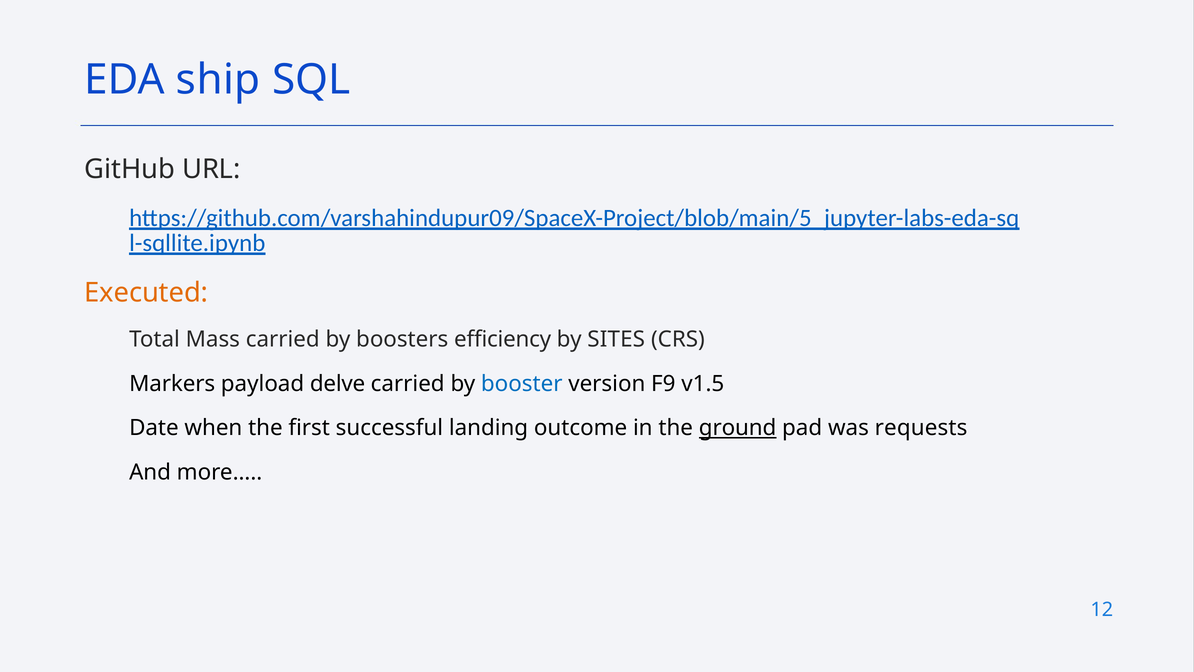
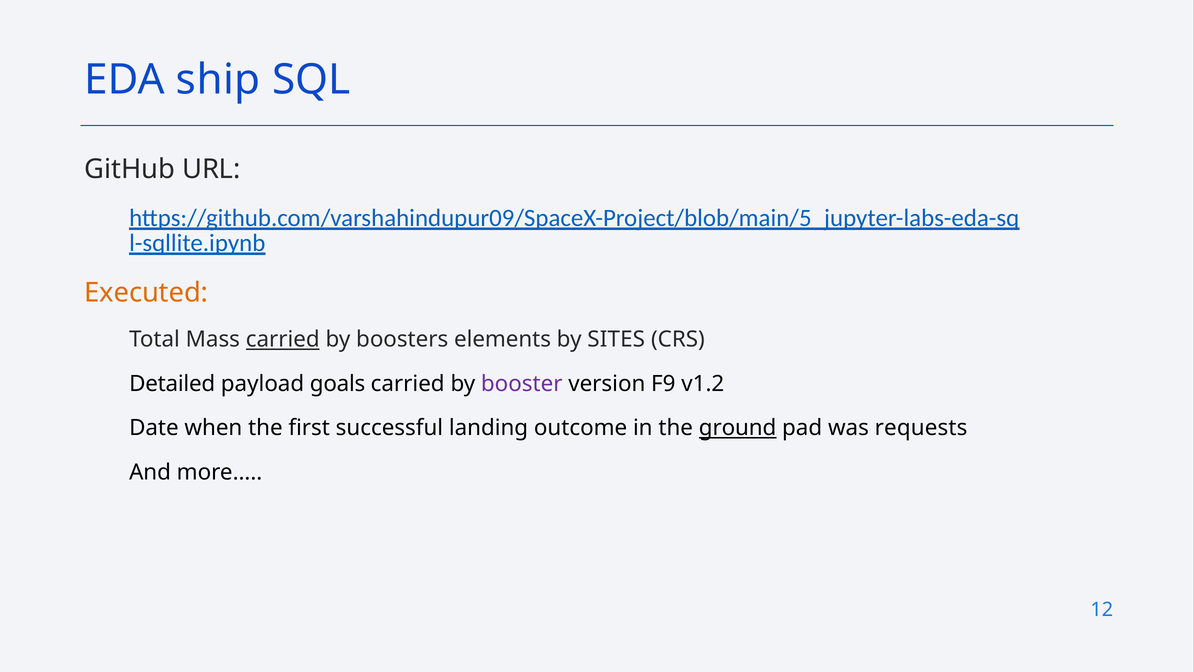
carried underline: none -> present (283, 339)
efficiency: efficiency -> elements (503, 339)
Markers: Markers -> Detailed (172, 384)
delve: delve -> goals (338, 384)
booster colour: blue -> purple (522, 384)
v1.5: v1.5 -> v1.2 (703, 384)
